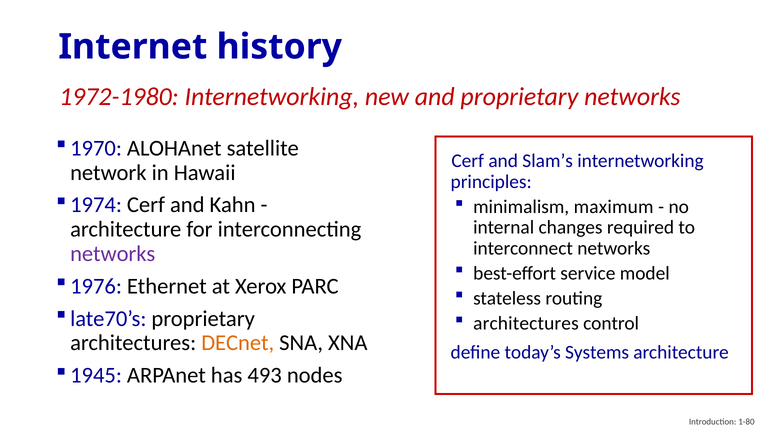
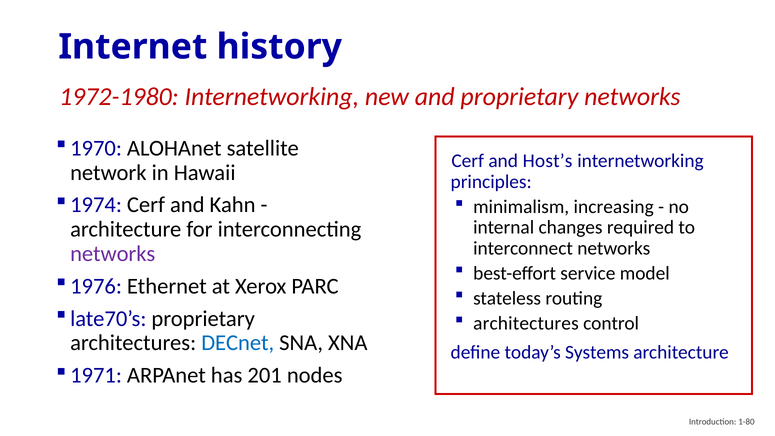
Slam’s: Slam’s -> Host’s (548, 161)
maximum: maximum -> increasing (614, 207)
DECnet colour: orange -> blue (238, 343)
1945: 1945 -> 1971 (96, 375)
493: 493 -> 201 (265, 375)
